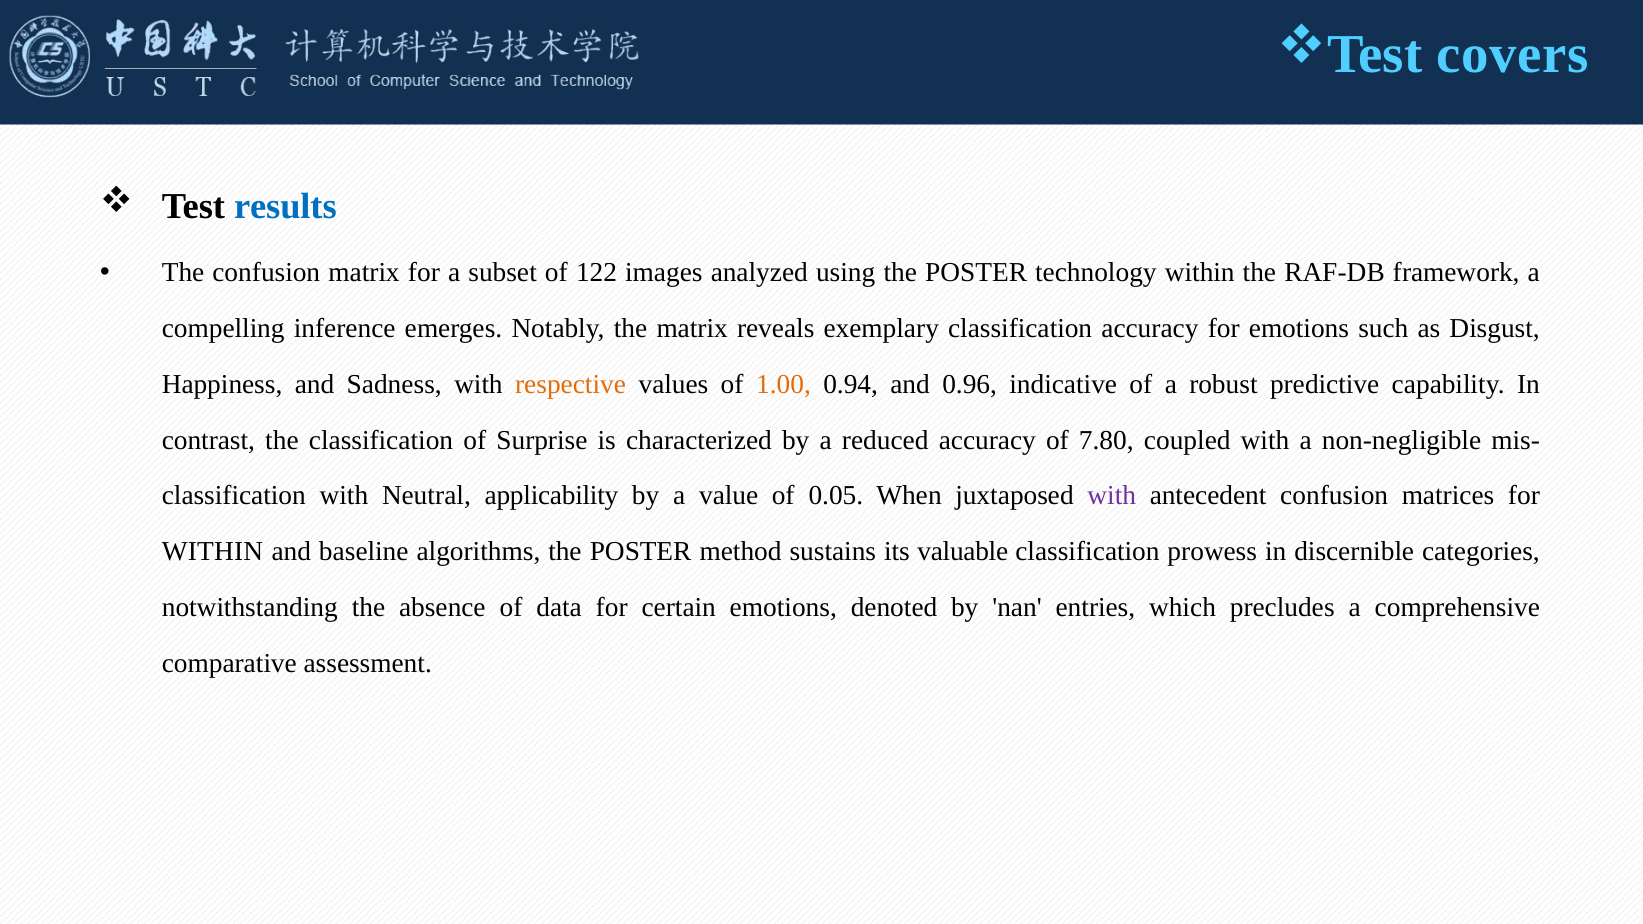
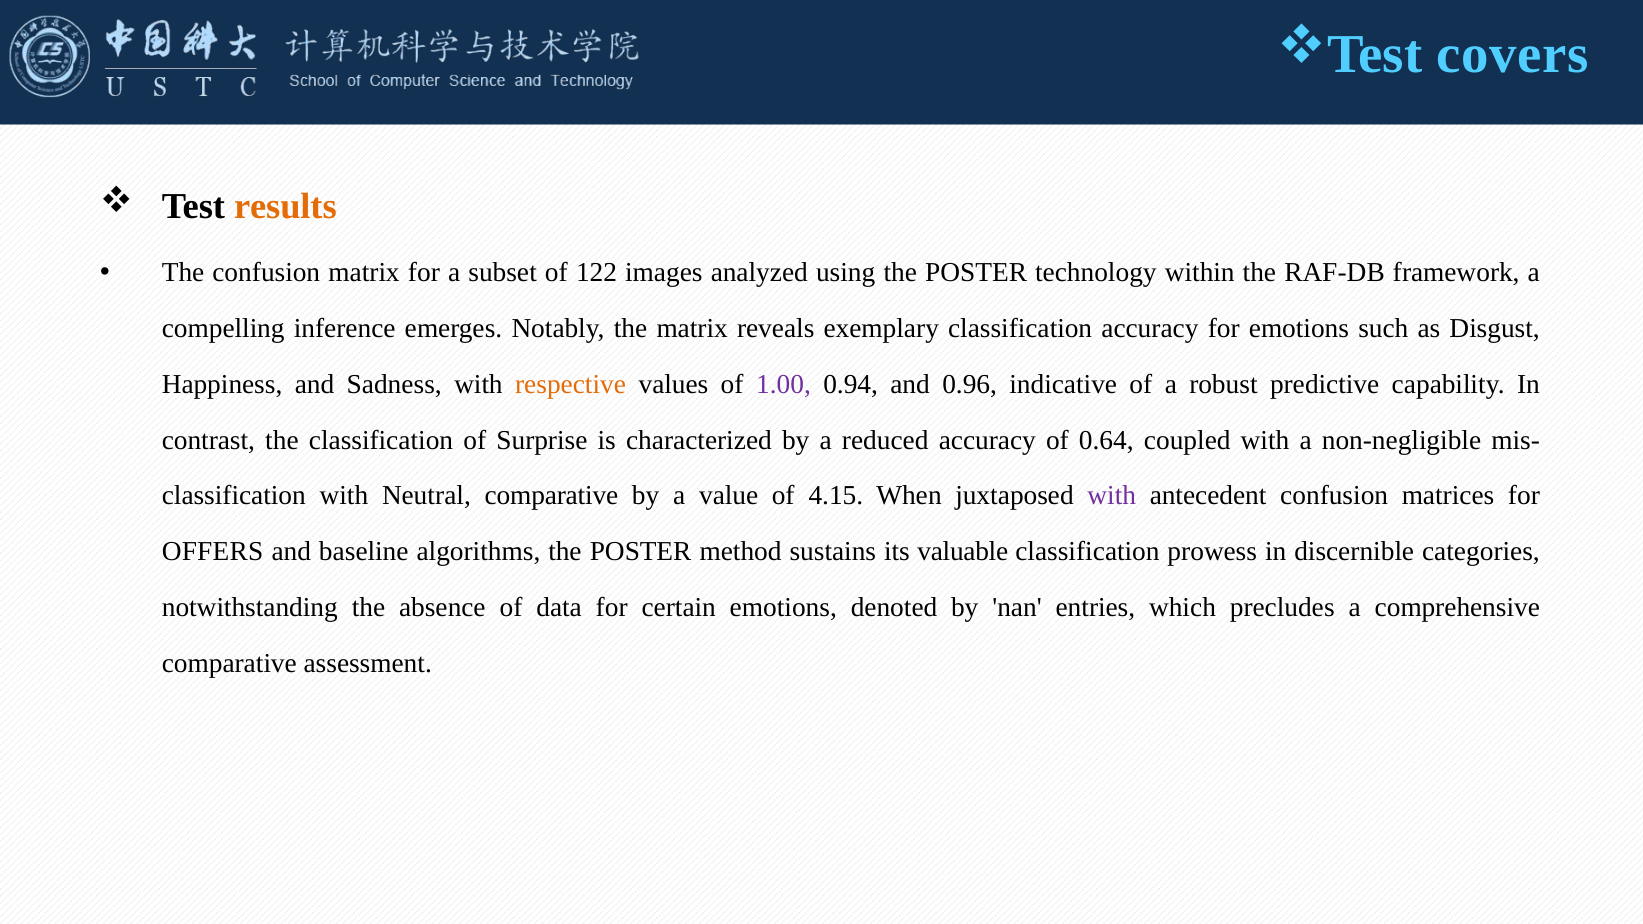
results colour: blue -> orange (285, 206)
1.00 colour: orange -> purple (784, 384)
7.80: 7.80 -> 0.64 (1106, 440)
Neutral applicability: applicability -> comparative (551, 496)
0.05: 0.05 -> 4.15 (836, 496)
WITHIN: WITHIN -> OFFERS (213, 552)
